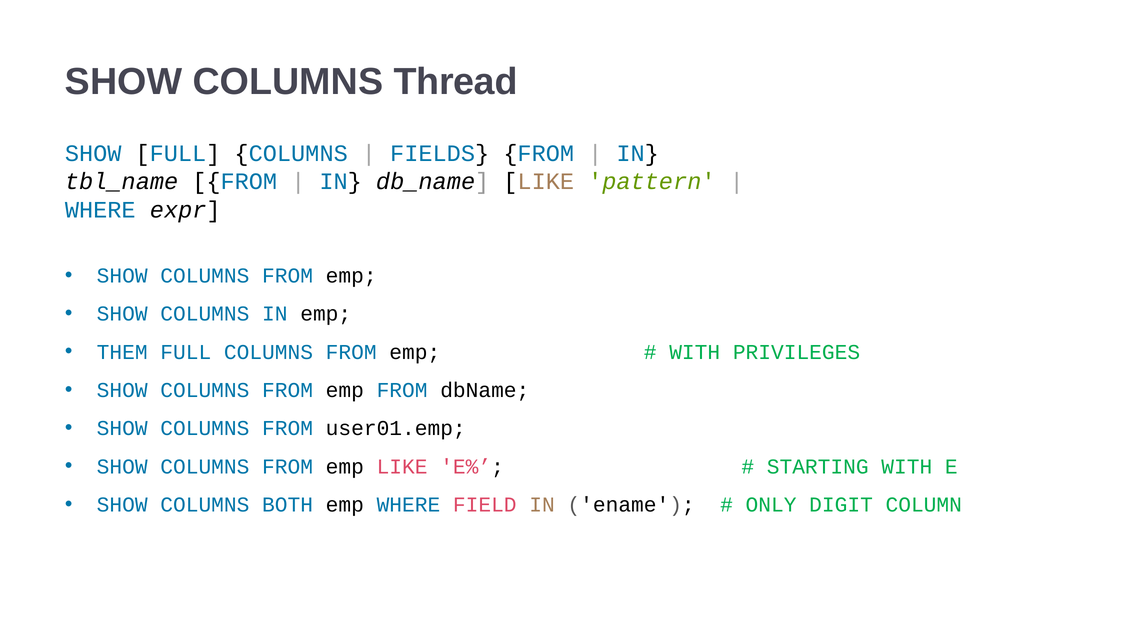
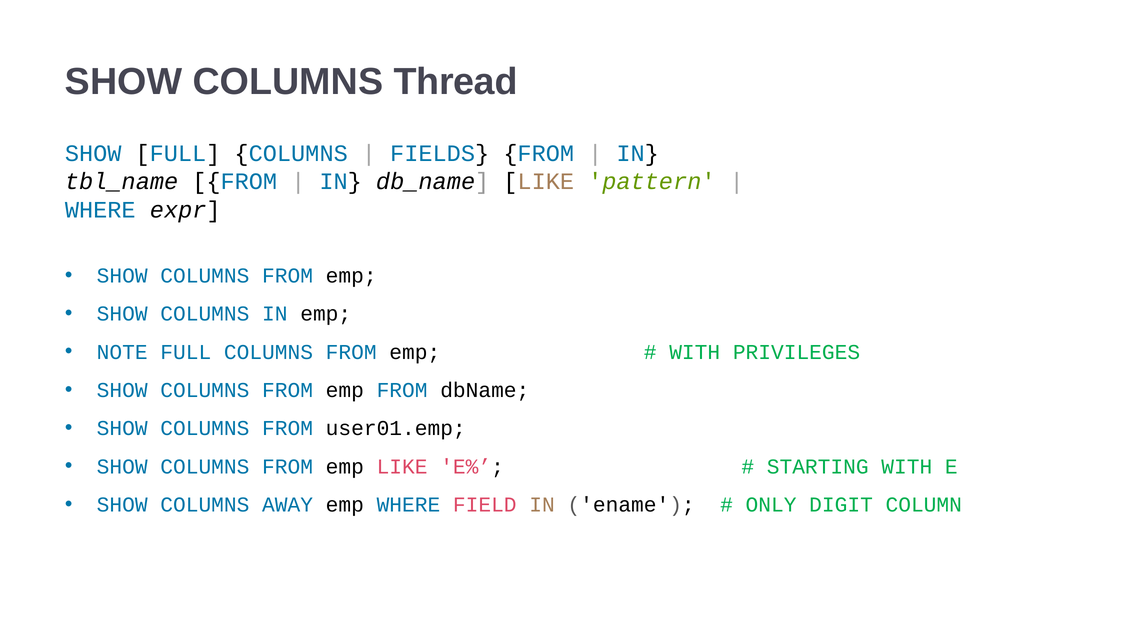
THEM: THEM -> NOTE (122, 352)
BOTH: BOTH -> AWAY (288, 505)
